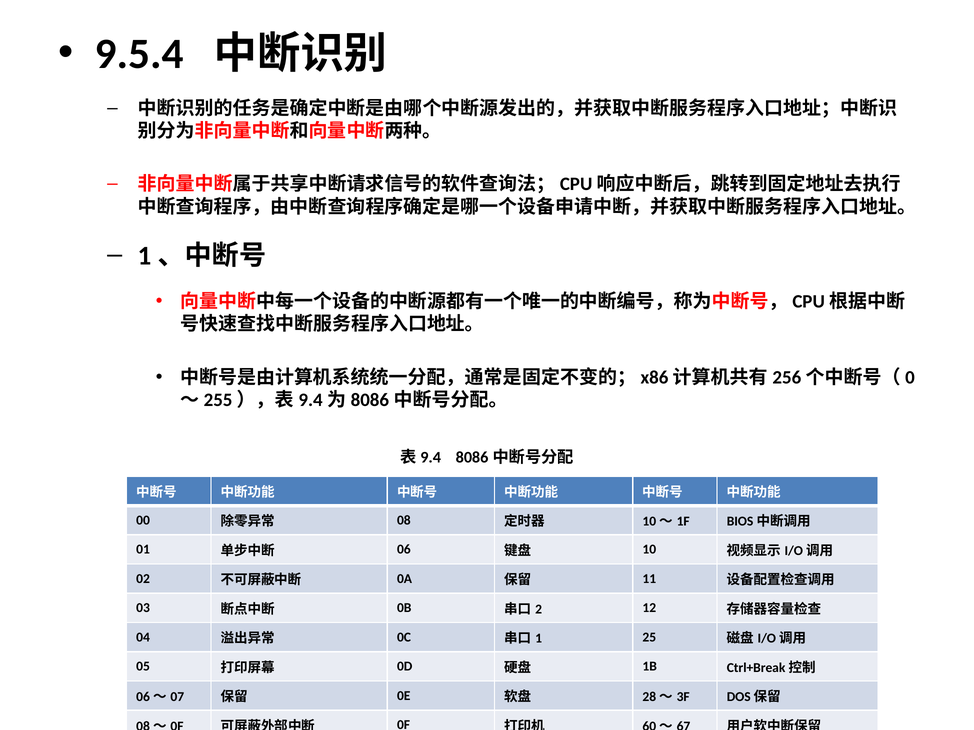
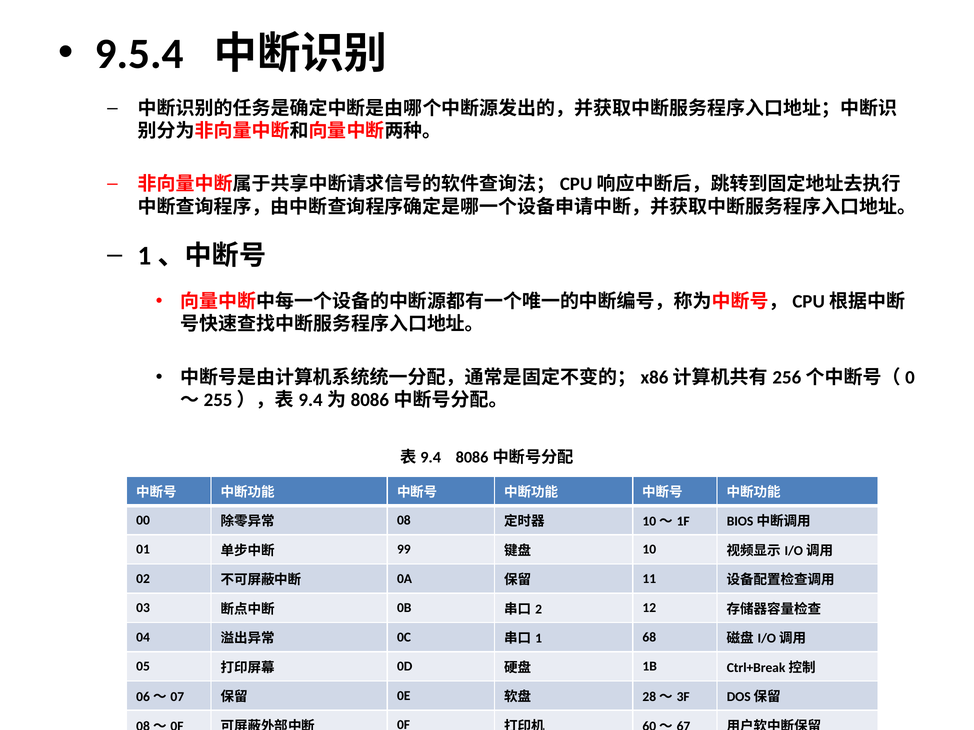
06: 06 -> 99 (404, 550)
25: 25 -> 68 (649, 638)
